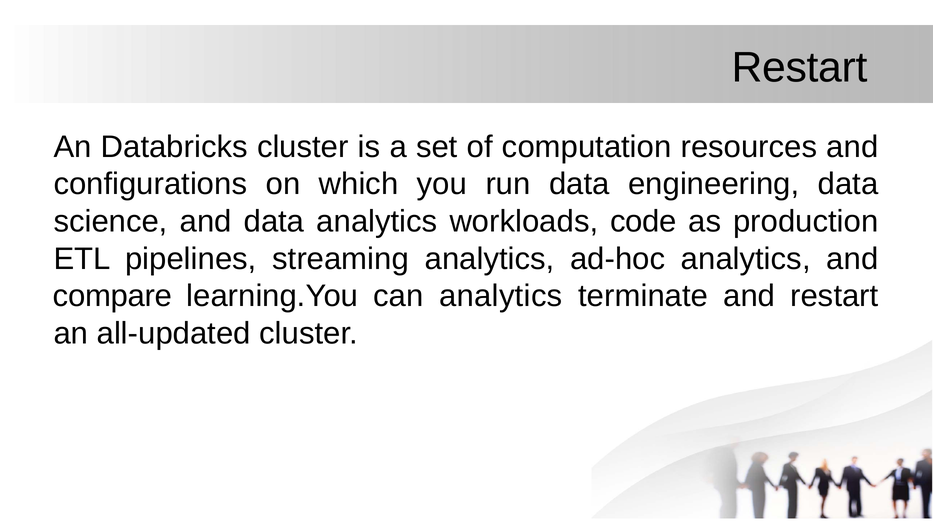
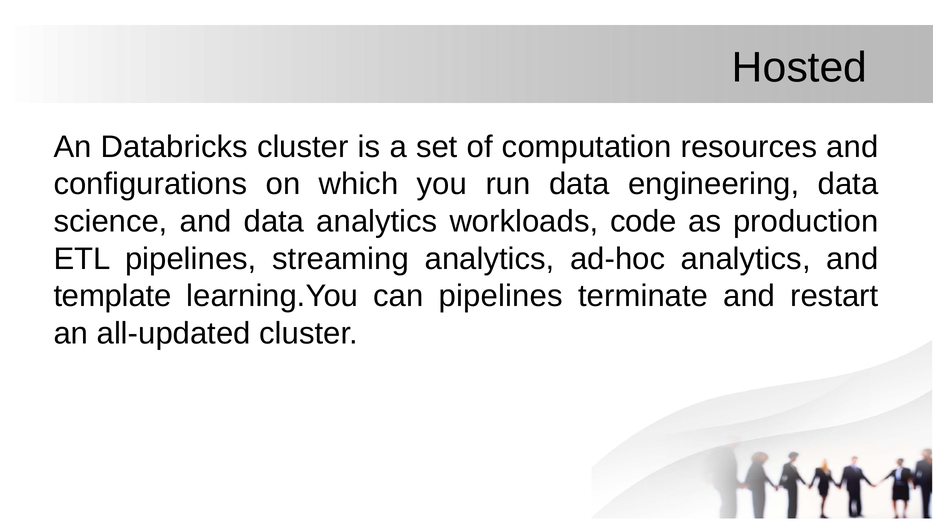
Restart: Restart -> Hosted (800, 68)
compare: compare -> template (112, 296)
can analytics: analytics -> pipelines (501, 296)
